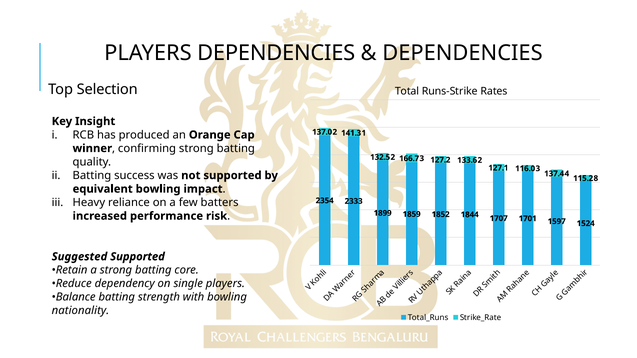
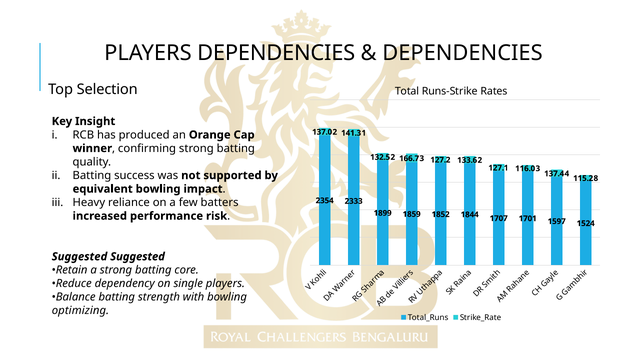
Suggested Supported: Supported -> Suggested (138, 257)
nationality: nationality -> optimizing (80, 311)
